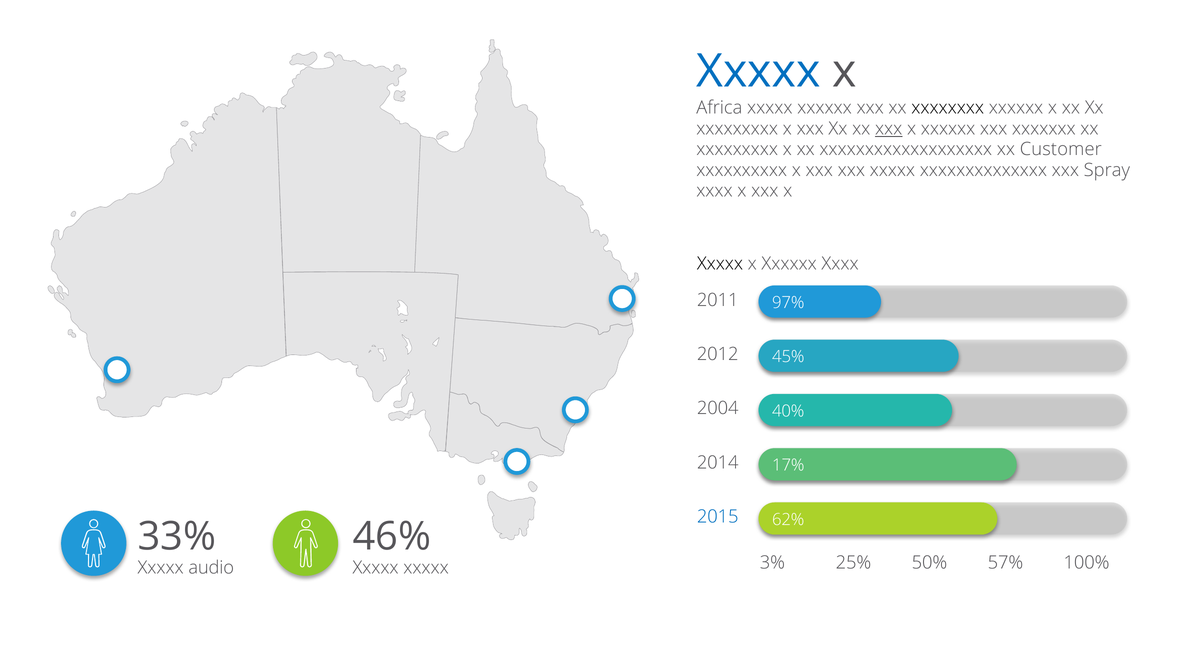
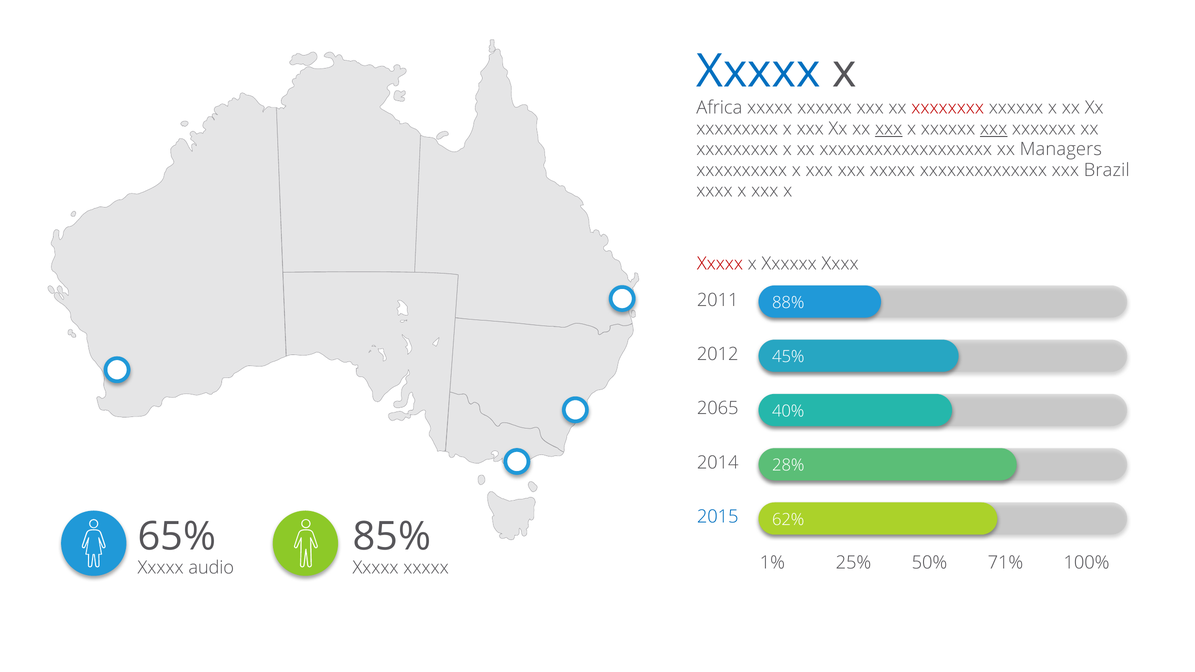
xxxxxxxx colour: black -> red (948, 108)
xxx underline: none -> present (994, 129)
Customer: Customer -> Managers (1061, 149)
Spray: Spray -> Brazil (1107, 170)
Xxxxx colour: black -> red (720, 264)
97%: 97% -> 88% (788, 303)
2004: 2004 -> 2065 (718, 409)
17%: 17% -> 28% (788, 466)
33%: 33% -> 65% (177, 537)
46%: 46% -> 85% (392, 537)
3%: 3% -> 1% (772, 563)
57%: 57% -> 71% (1005, 563)
